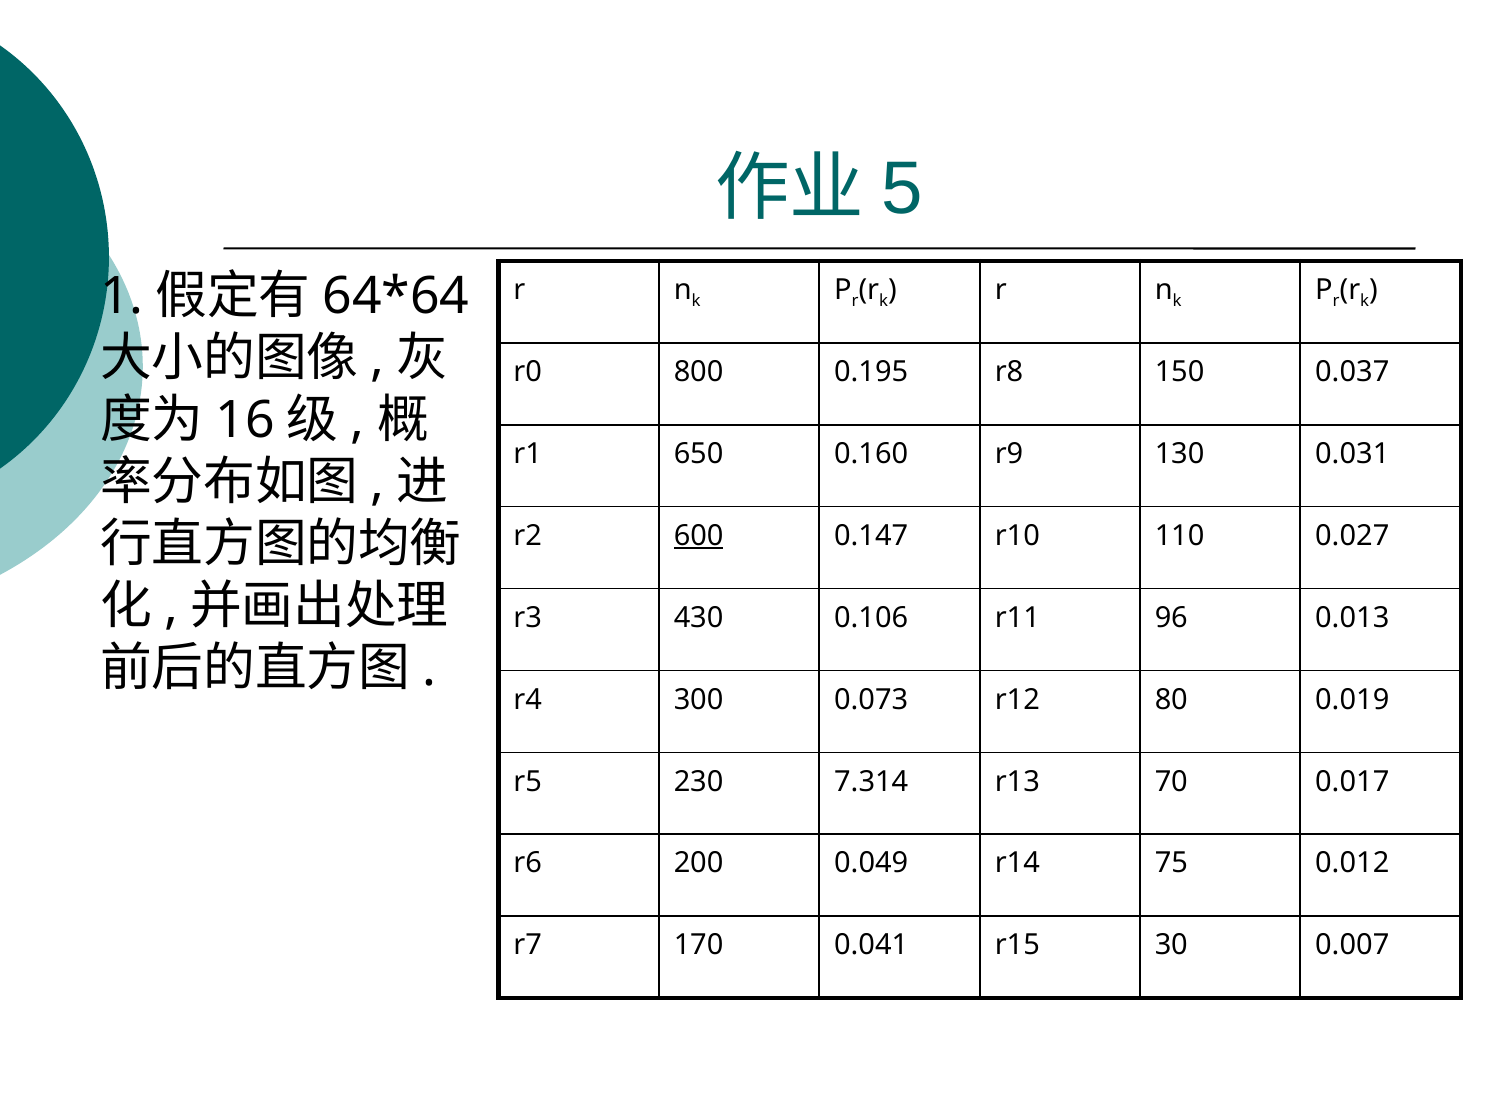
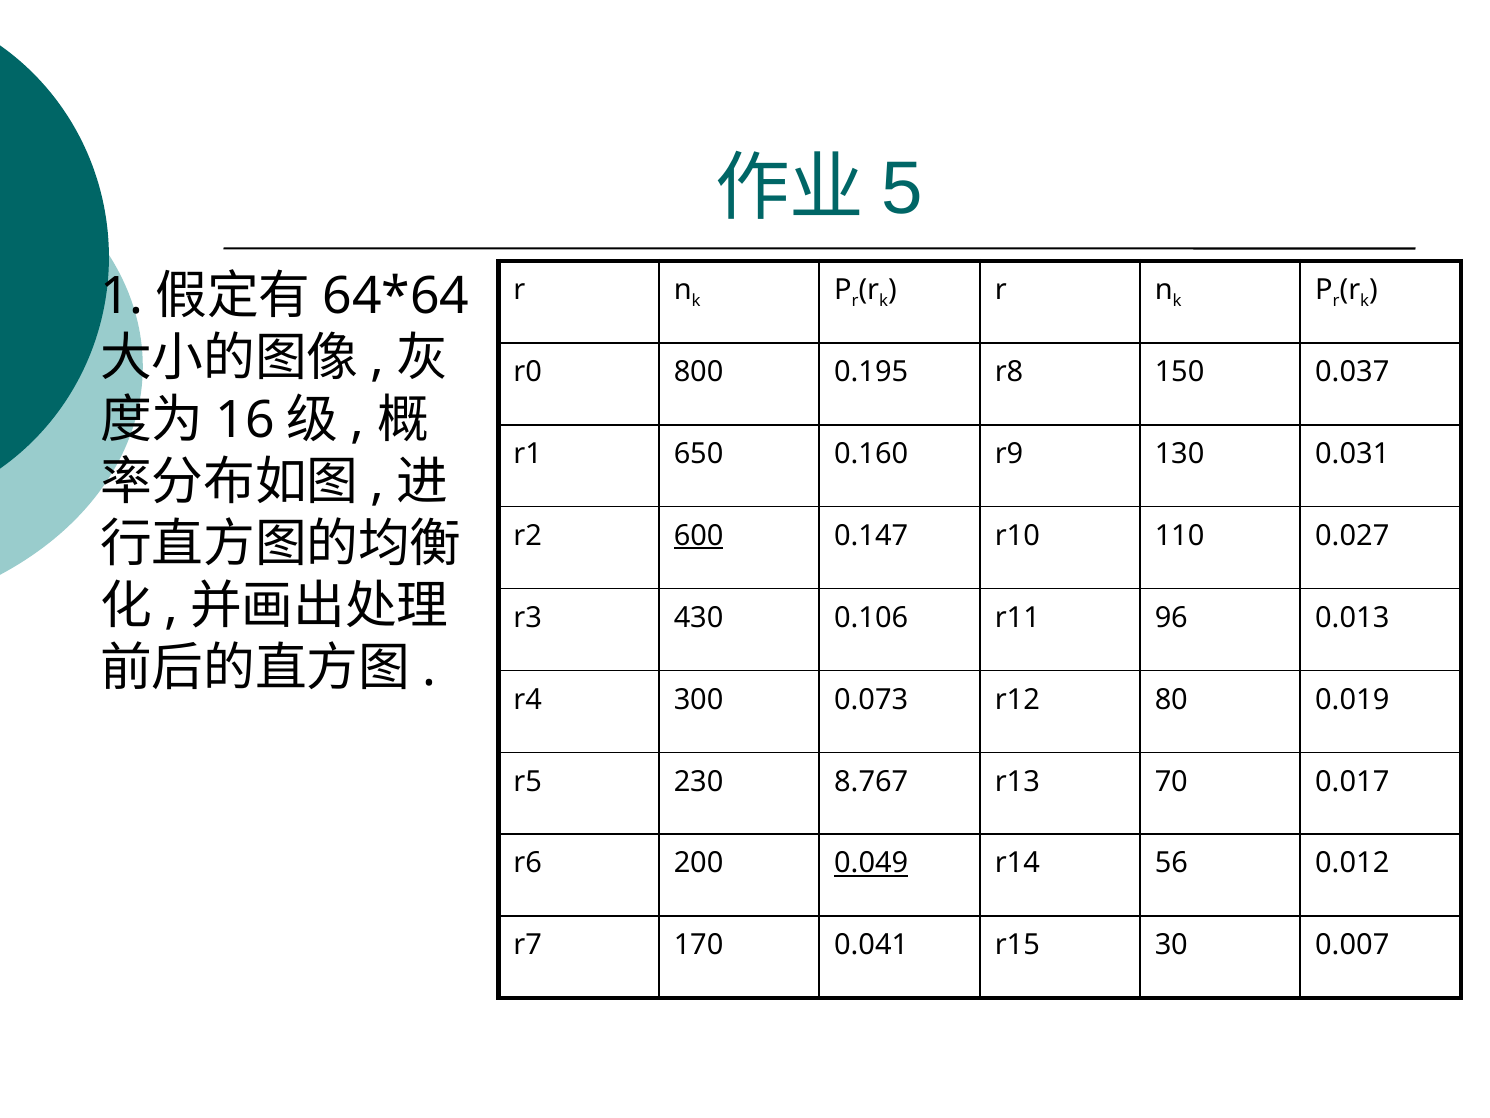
7.314: 7.314 -> 8.767 (871, 781)
0.049 underline: none -> present (871, 863)
75: 75 -> 56 (1171, 863)
